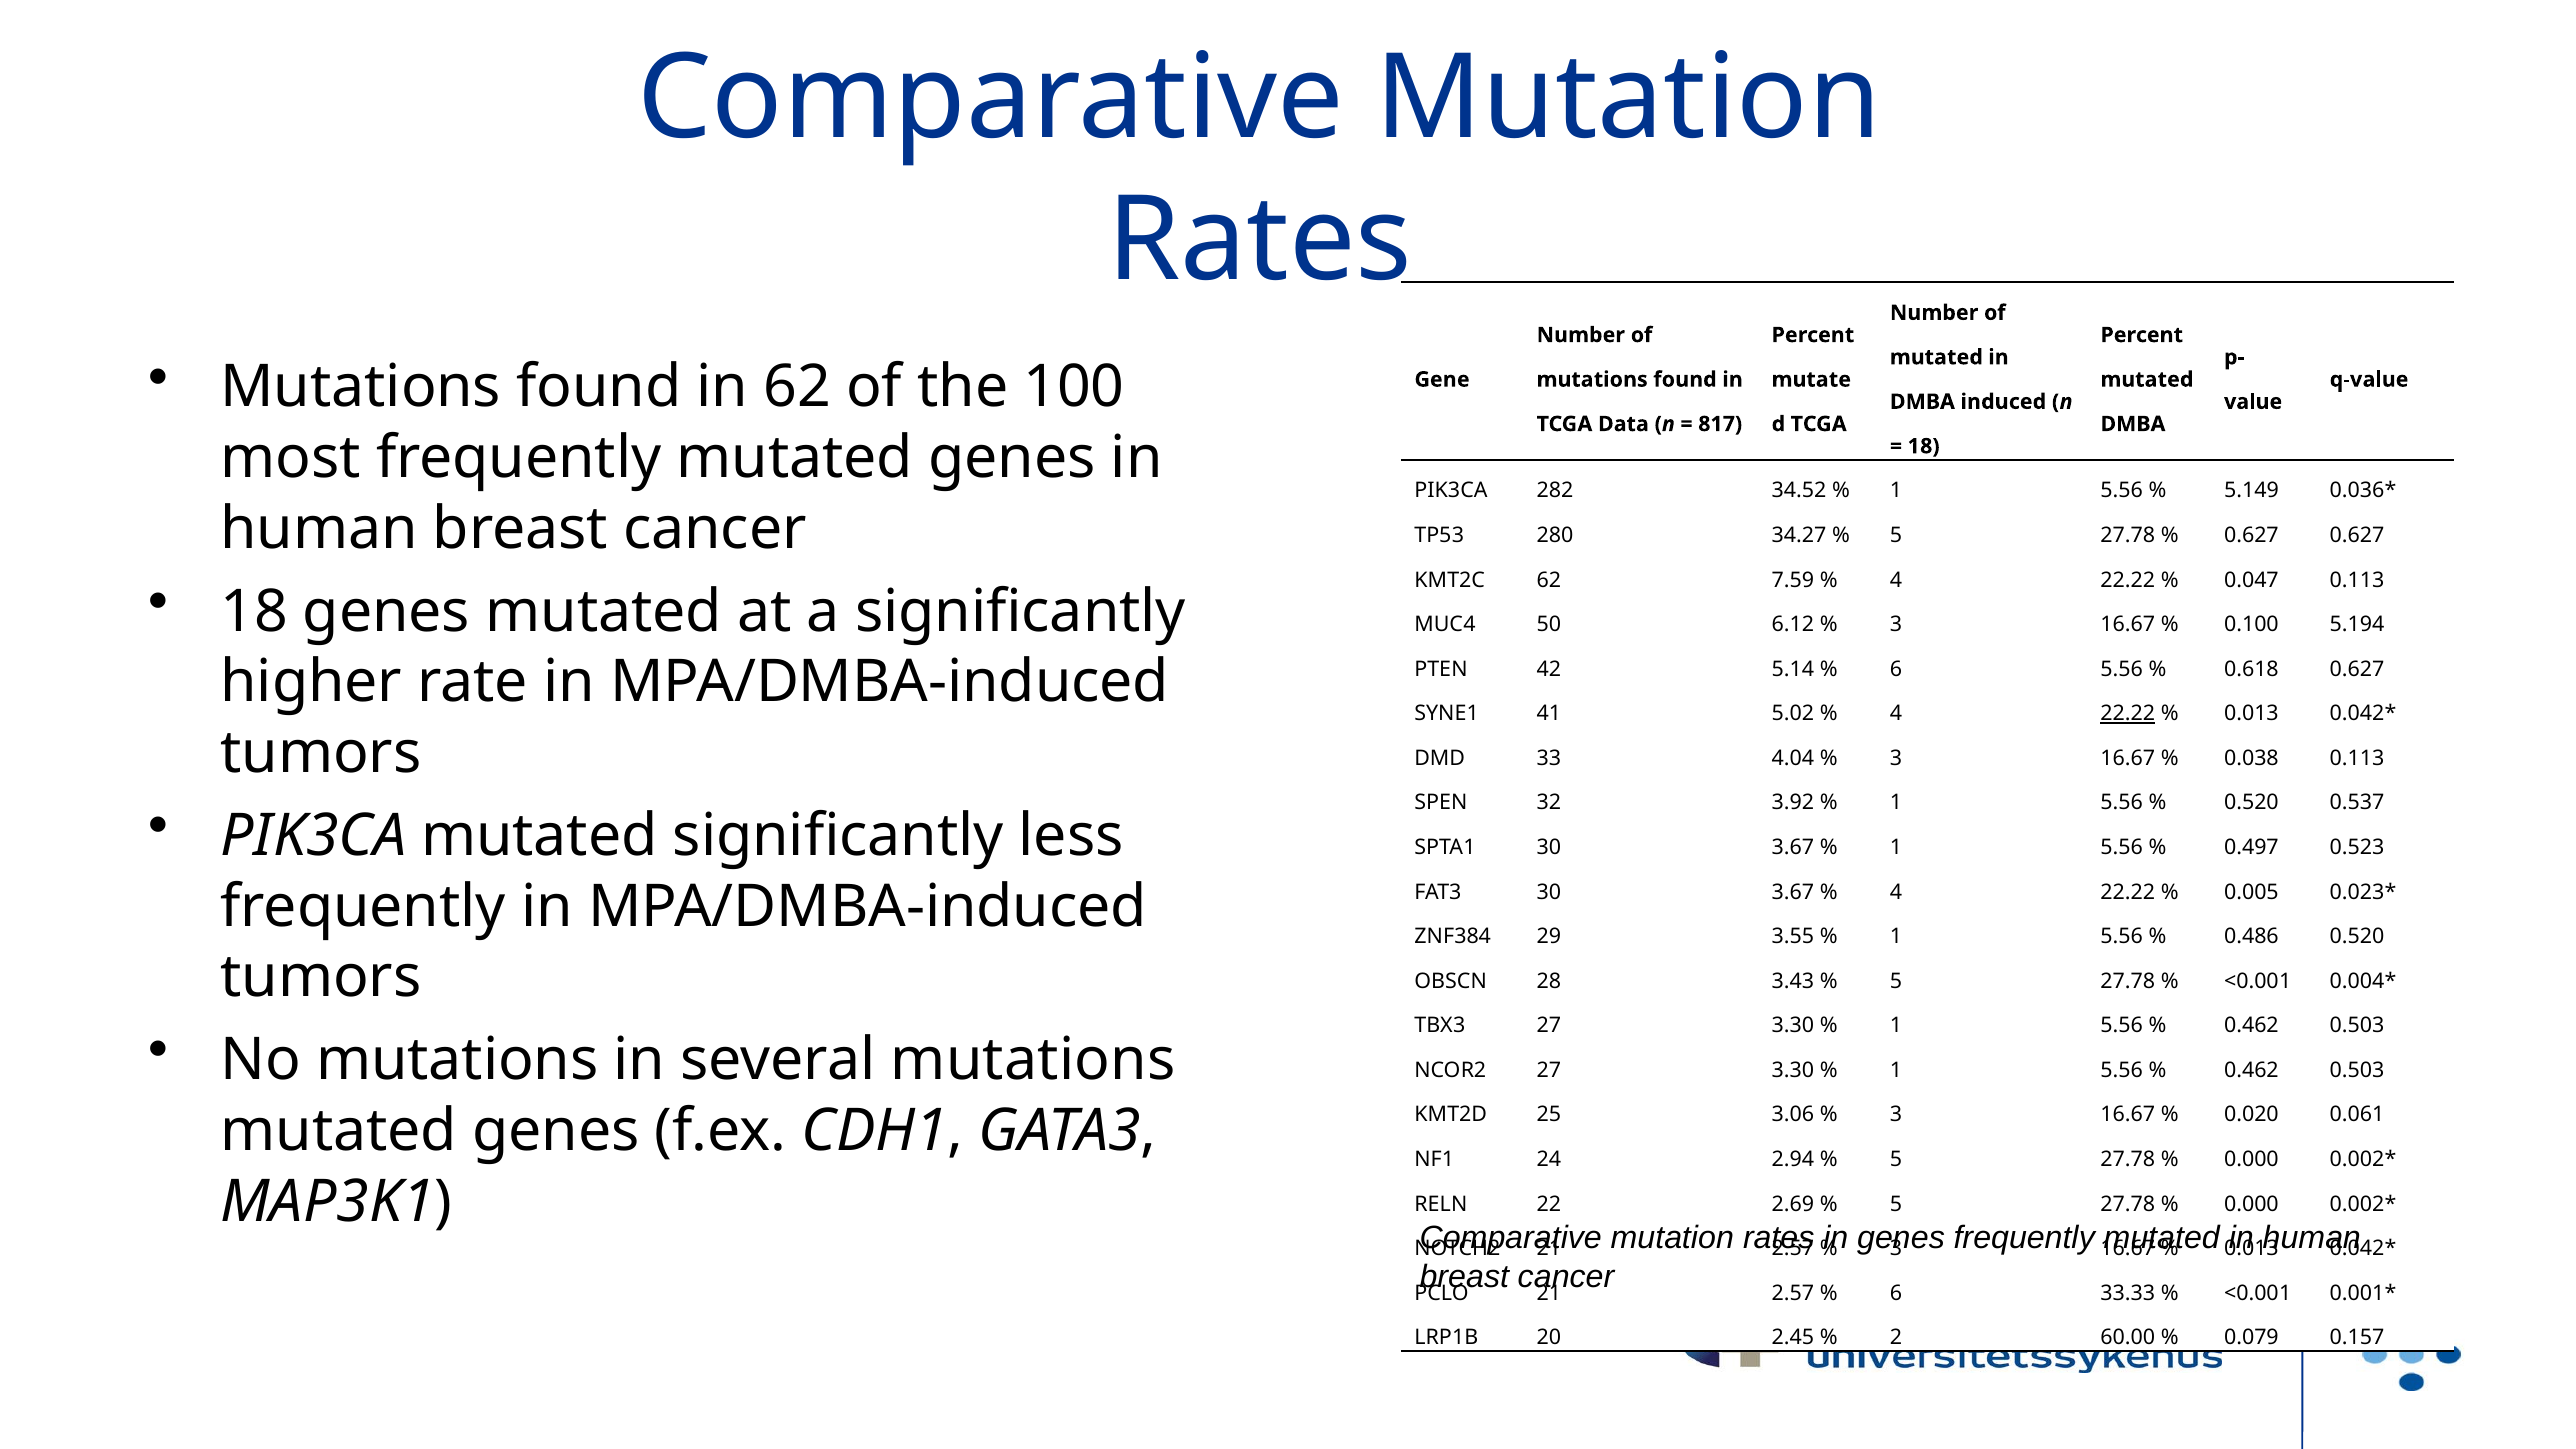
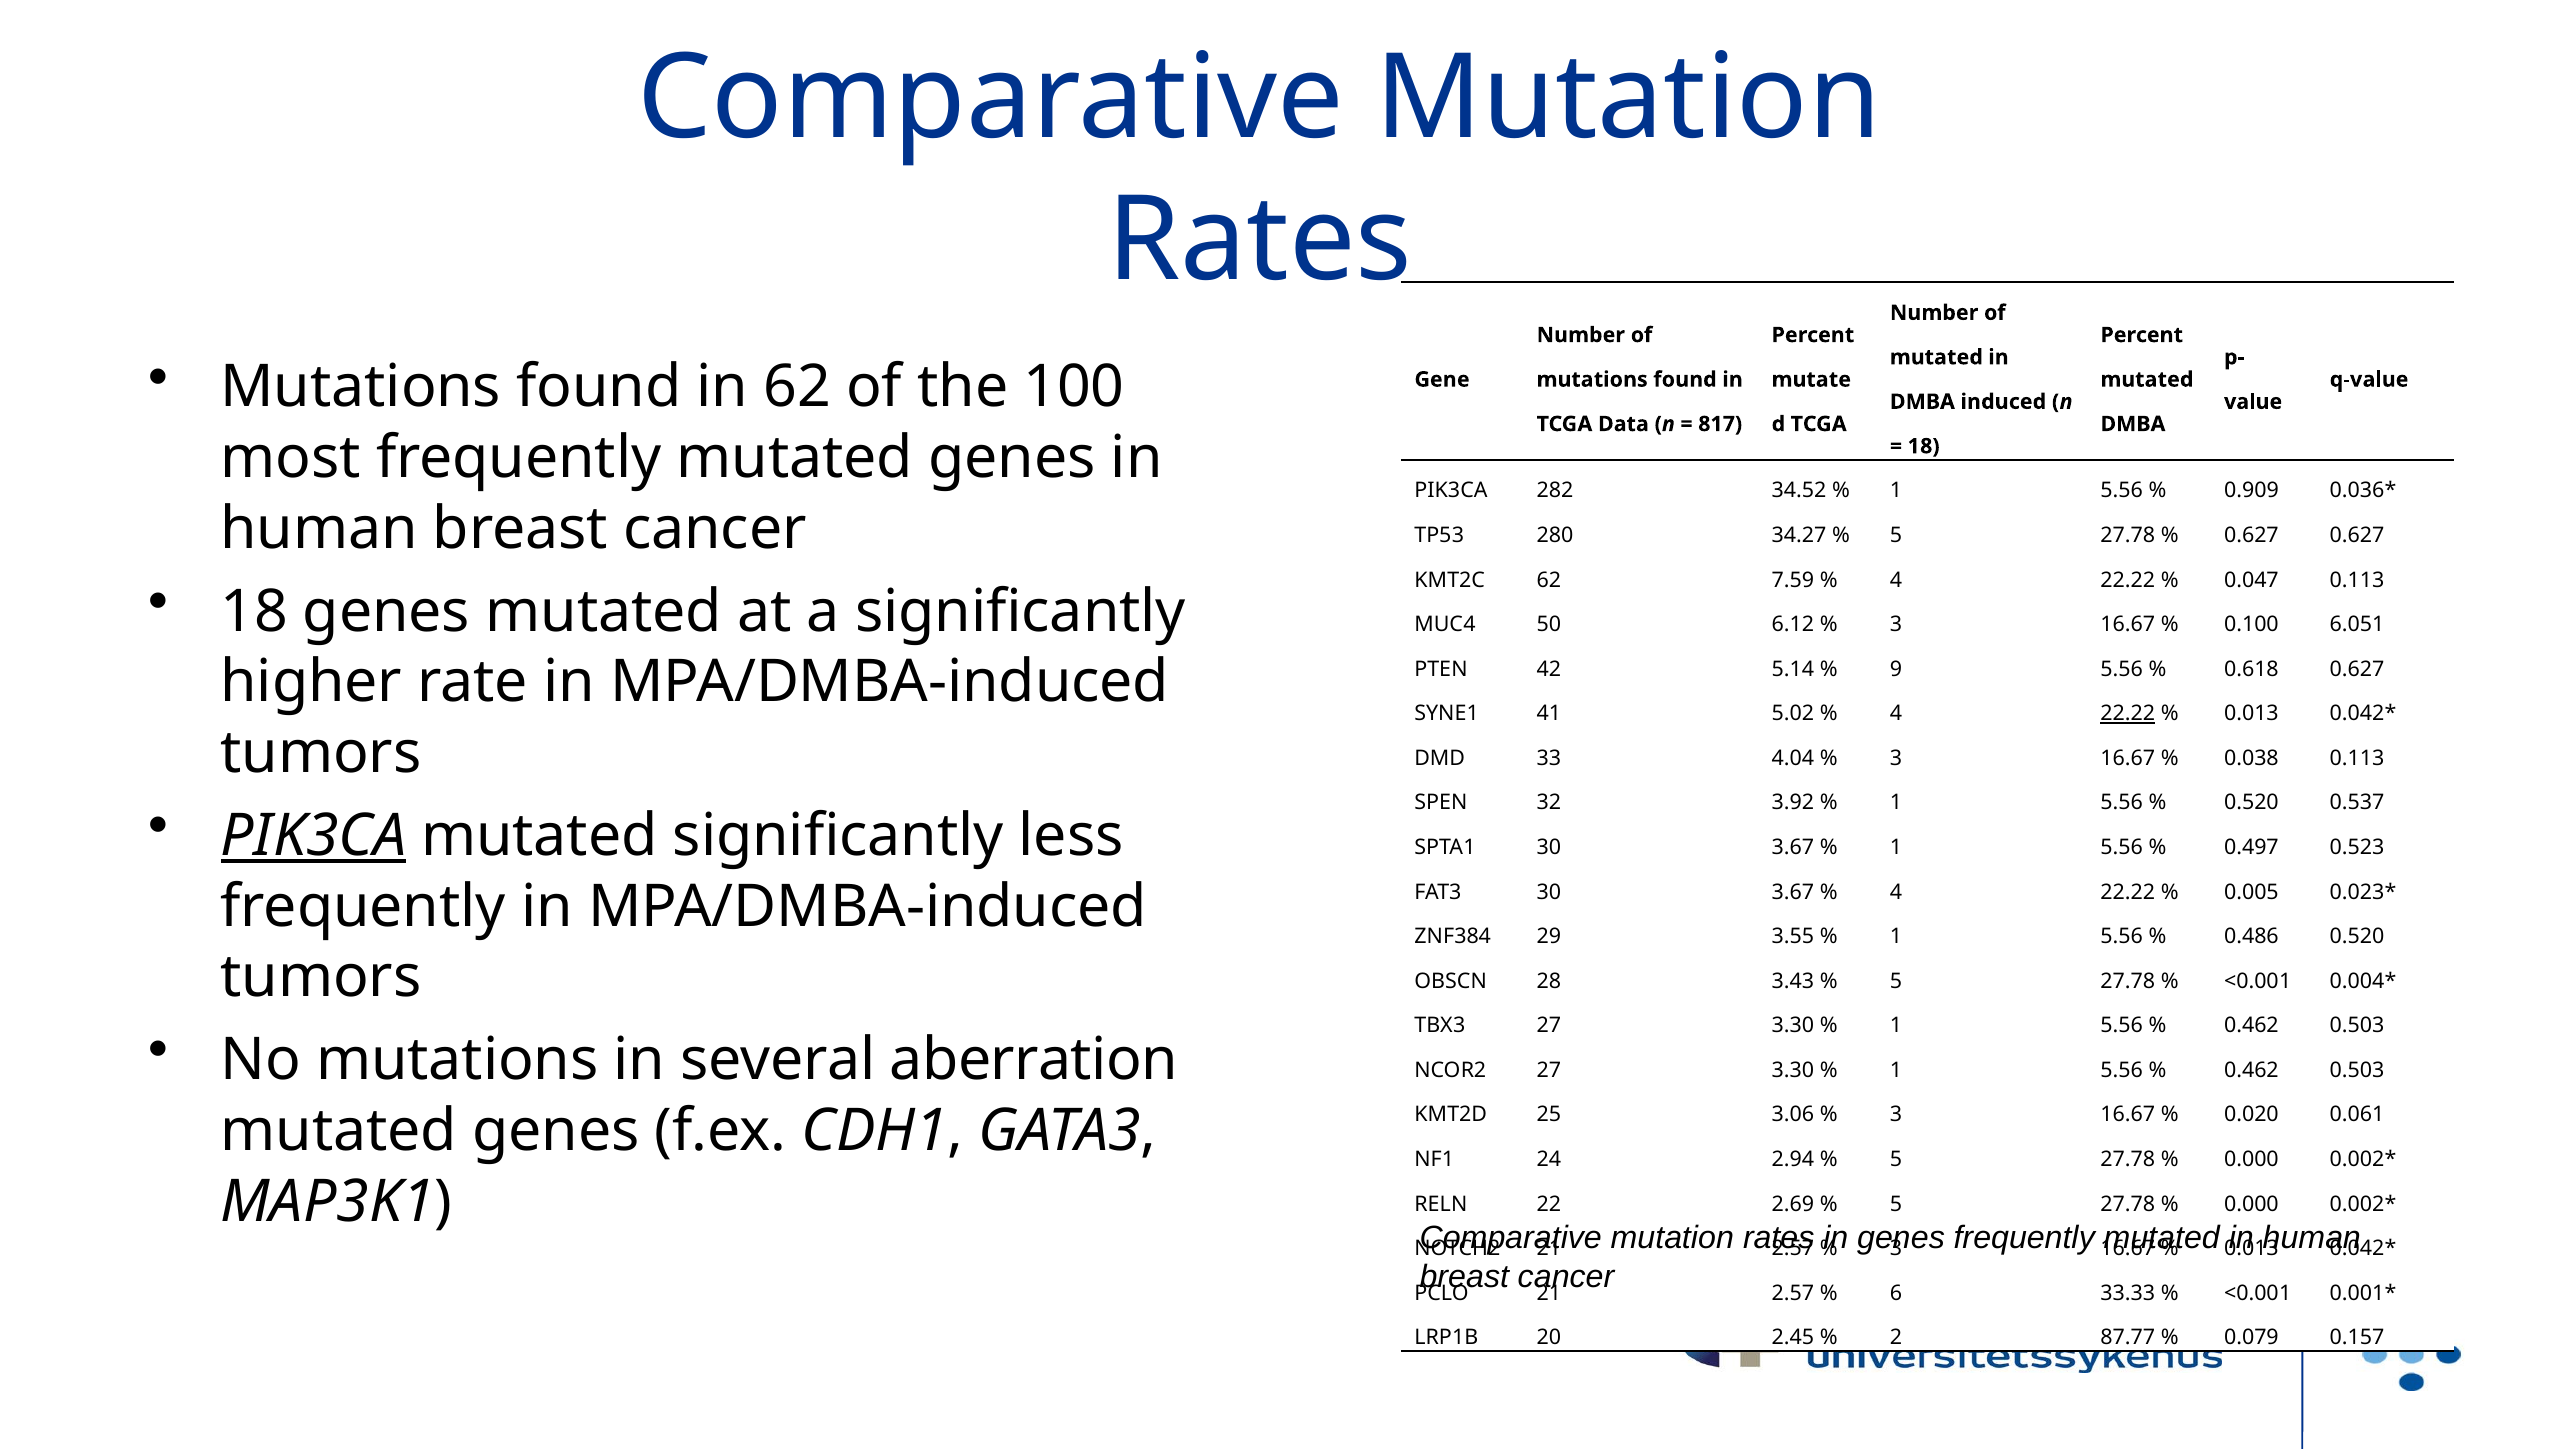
5.149: 5.149 -> 0.909 (2251, 491)
5.194: 5.194 -> 6.051 (2357, 625)
6: 6 -> 9 (1896, 669)
PIK3CA underline: none -> present (313, 836)
several mutations: mutations -> aberration (1034, 1060)
60.00: 60.00 -> 87.77 (2128, 1338)
